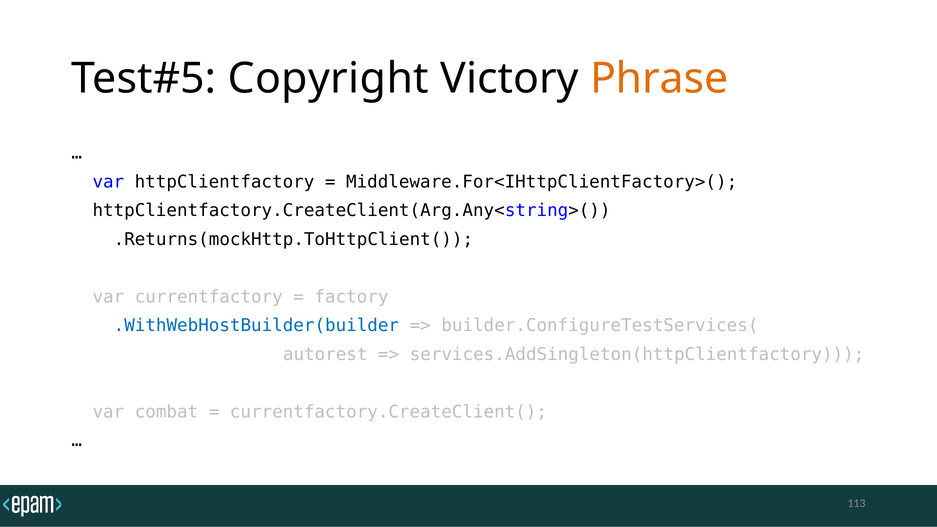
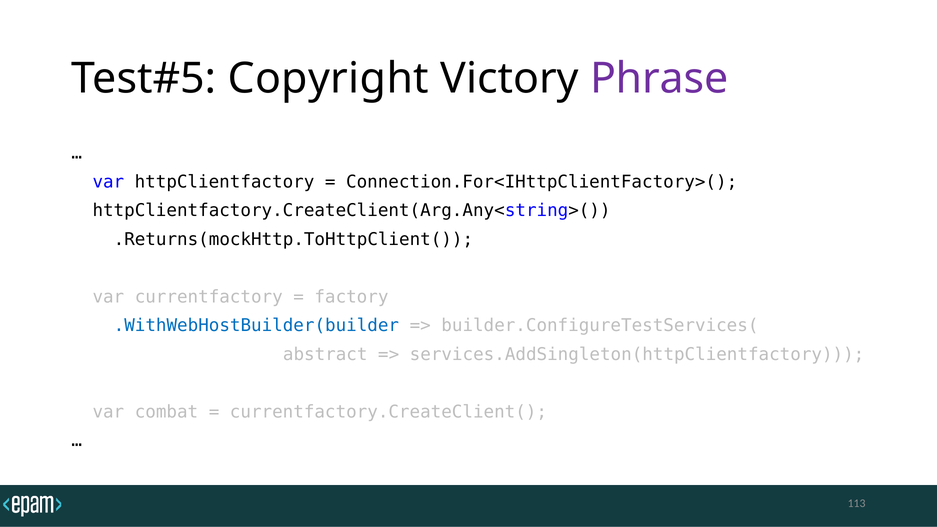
Phrase colour: orange -> purple (659, 79)
Middleware.For<IHttpClientFactory>(: Middleware.For<IHttpClientFactory>( -> Connection.For<IHttpClientFactory>( (542, 182)
autorest: autorest -> abstract (325, 354)
